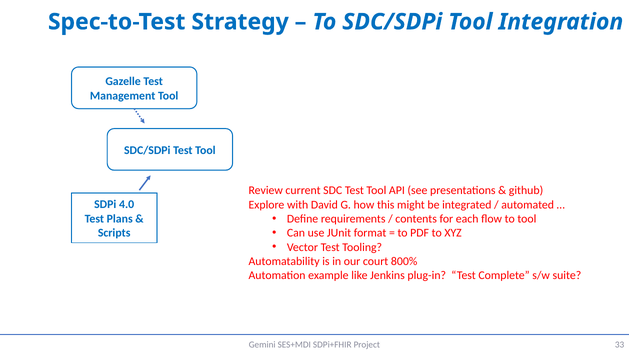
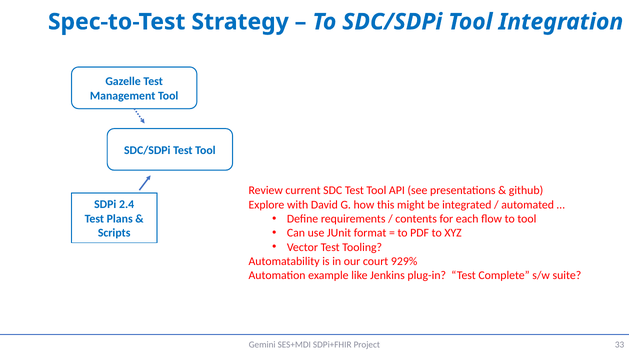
4.0: 4.0 -> 2.4 (127, 204)
800%: 800% -> 929% (404, 261)
